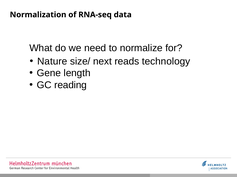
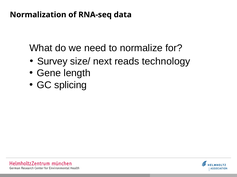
Nature: Nature -> Survey (52, 62)
reading: reading -> splicing (71, 85)
